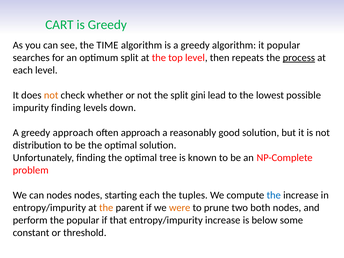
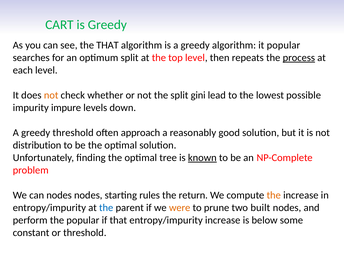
the TIME: TIME -> THAT (107, 45)
impurity finding: finding -> impure (66, 108)
greedy approach: approach -> threshold (73, 133)
known underline: none -> present (202, 158)
starting each: each -> rules (150, 195)
tuples: tuples -> return (193, 195)
the colour: blue -> orange (274, 195)
the colour: orange -> blue (106, 208)
both: both -> built (260, 208)
